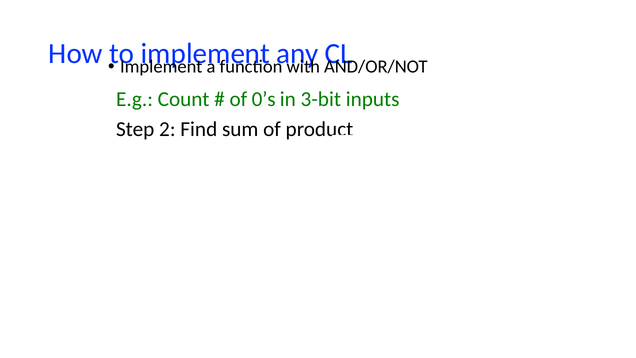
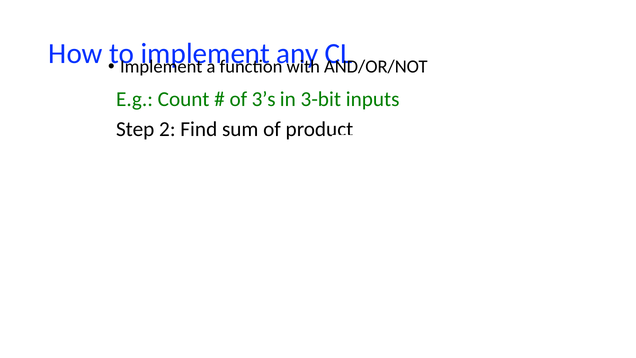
0’s: 0’s -> 3’s (264, 99)
